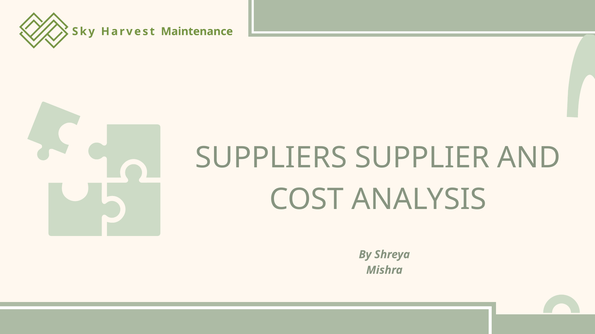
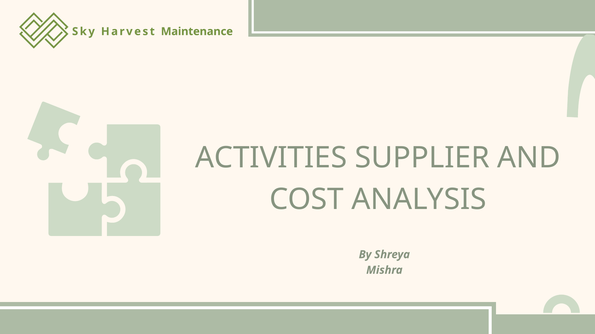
SUPPLIERS: SUPPLIERS -> ACTIVITIES (271, 158)
